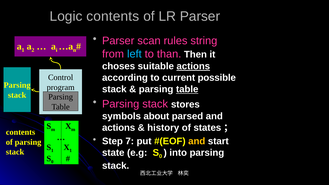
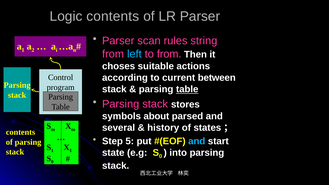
to than: than -> from (169, 54)
actions underline: present -> none (193, 66)
possible: possible -> between (217, 78)
actions: actions -> several (119, 128)
7: 7 -> 5 (130, 141)
and colour: yellow -> light blue (197, 141)
